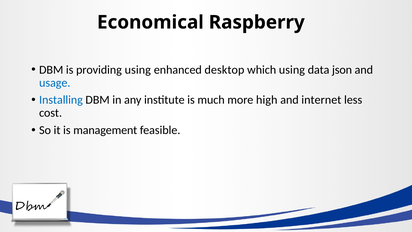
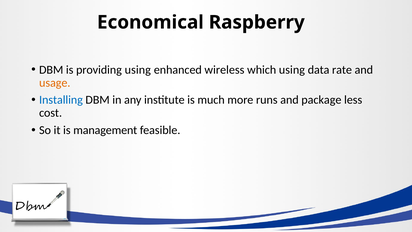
desktop: desktop -> wireless (224, 70)
json: json -> rate (342, 70)
usage colour: blue -> orange (55, 83)
high: high -> runs (267, 100)
internet: internet -> package (321, 100)
